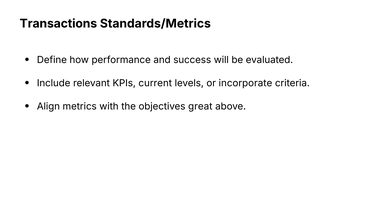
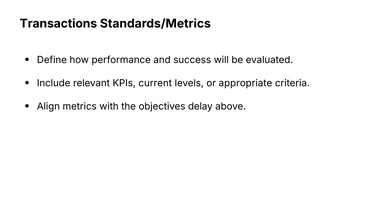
incorporate: incorporate -> appropriate (245, 83)
great: great -> delay (200, 107)
